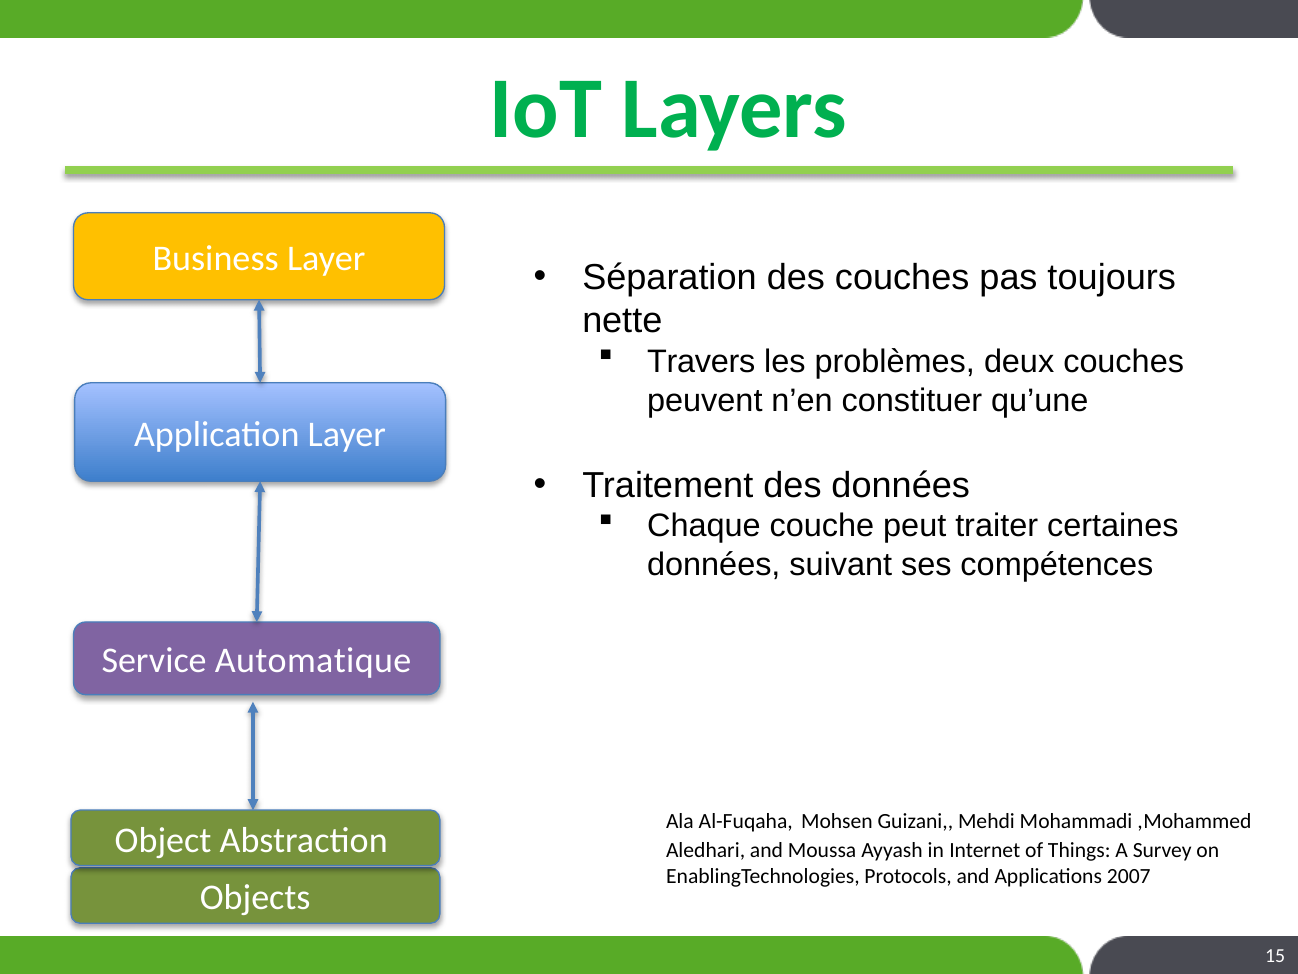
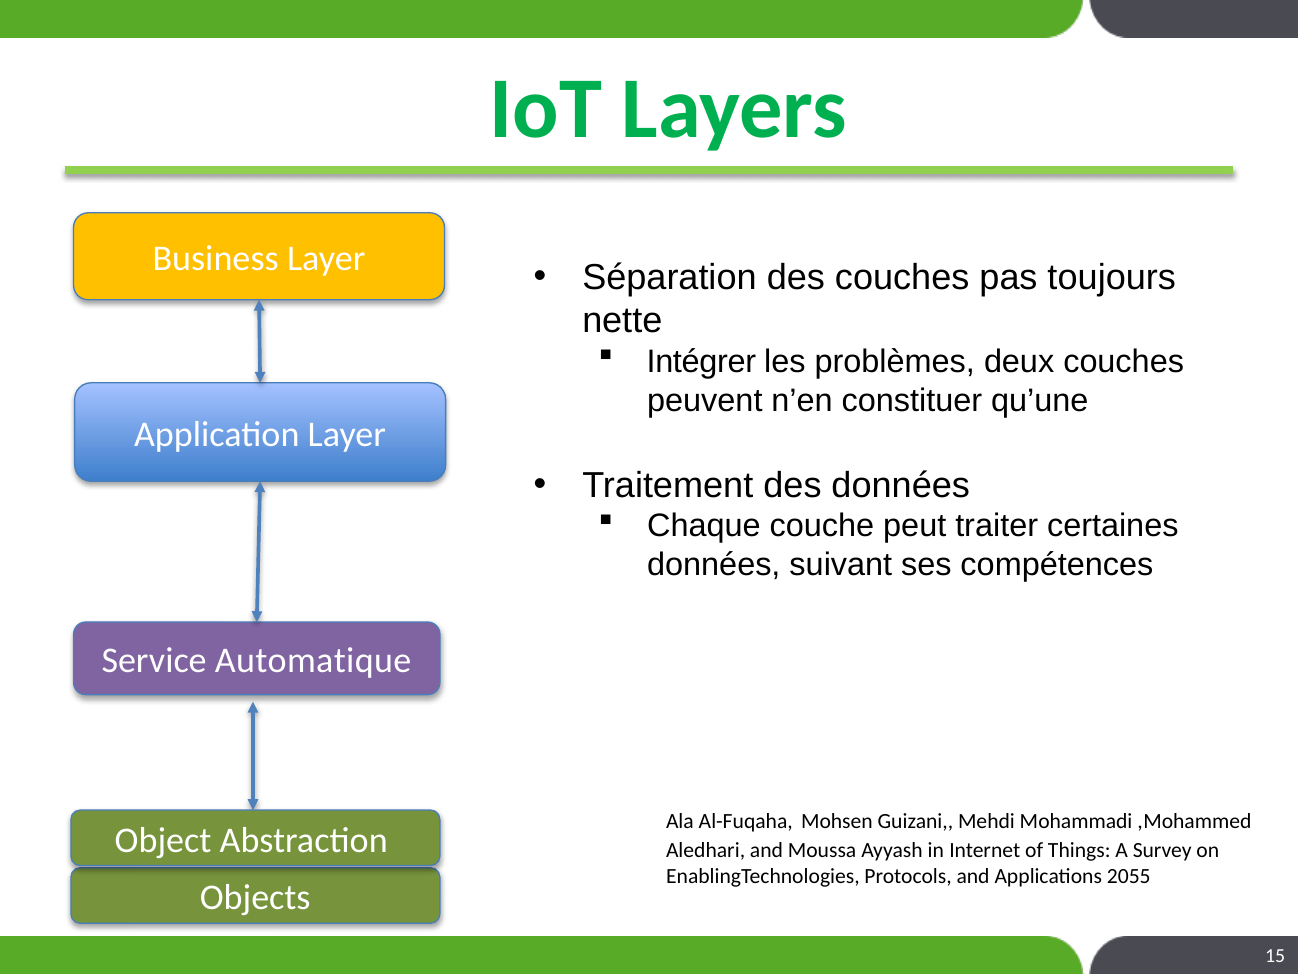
Travers: Travers -> Intégrer (701, 361)
2007: 2007 -> 2055 (1129, 876)
